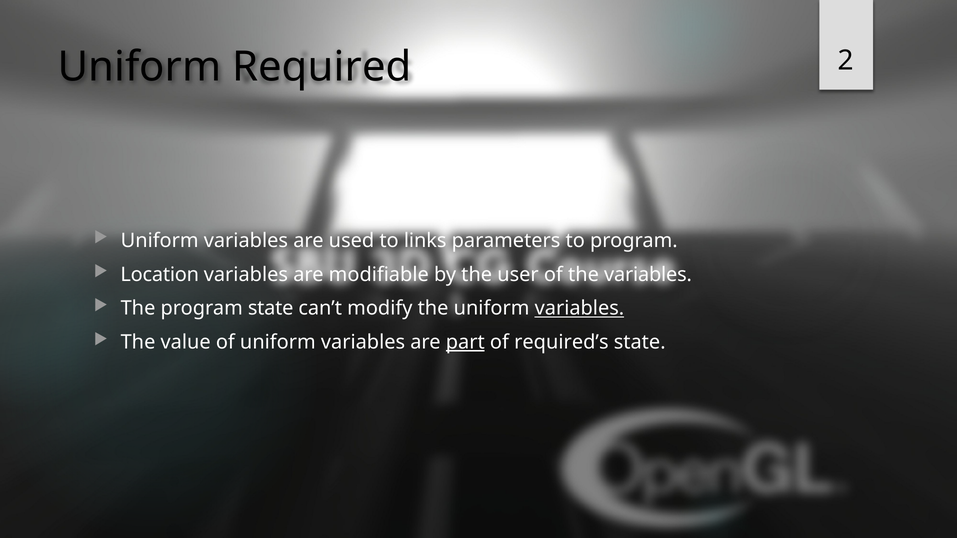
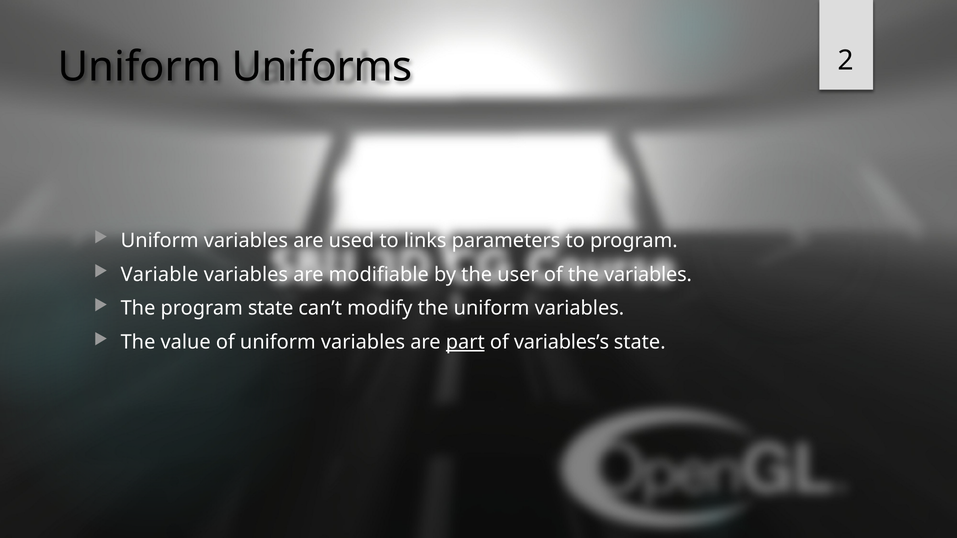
Required: Required -> Uniforms (322, 67)
Location: Location -> Variable (160, 275)
variables underline: present -> none (579, 309)
required’s: required’s -> variables’s (561, 342)
